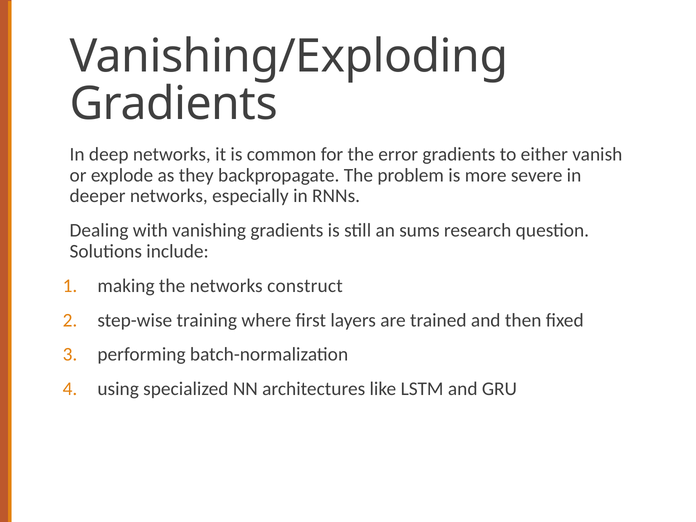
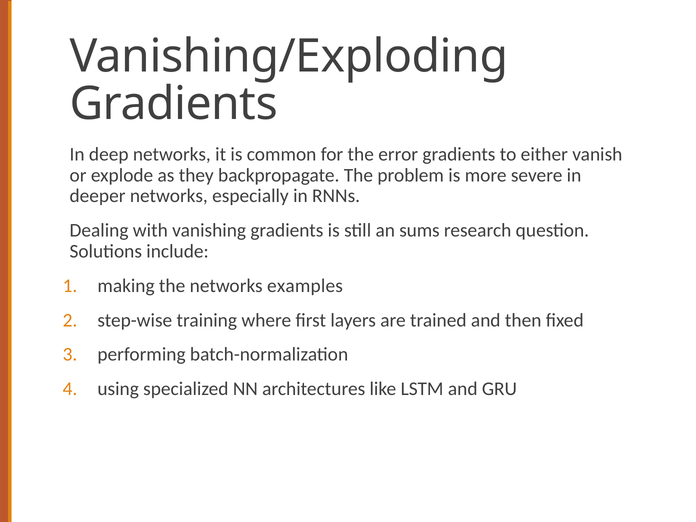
construct: construct -> examples (305, 286)
